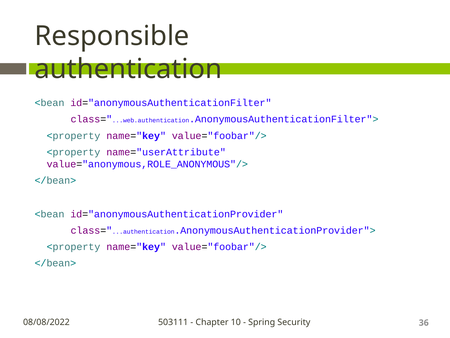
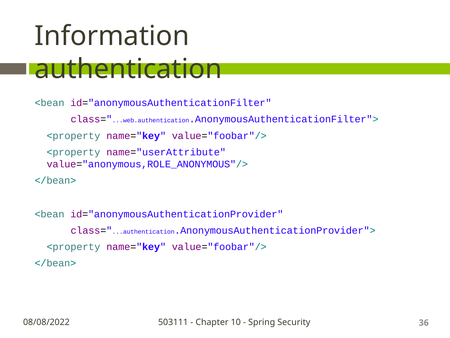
Responsible: Responsible -> Information (112, 36)
